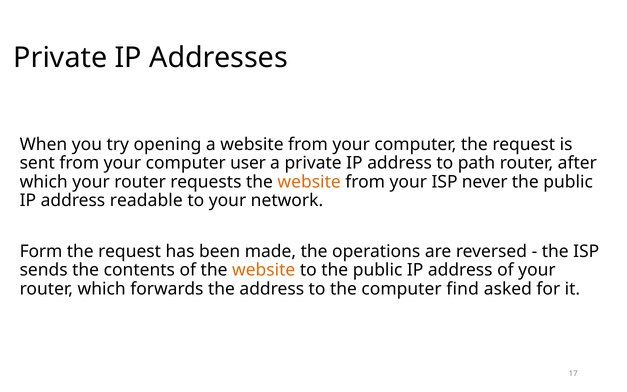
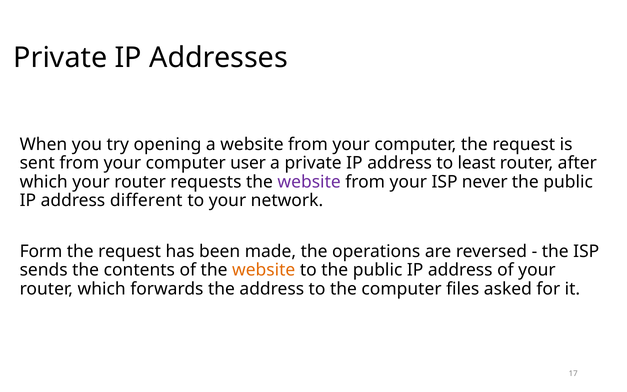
path: path -> least (477, 163)
website colour: orange -> purple (309, 182)
readable: readable -> different (146, 201)
find: find -> files (463, 289)
